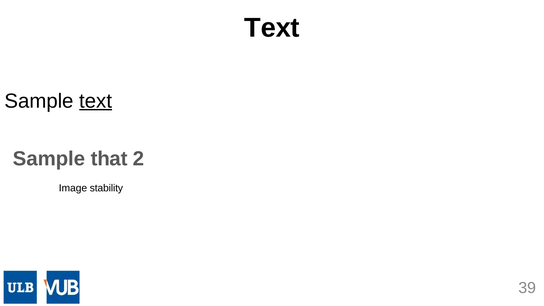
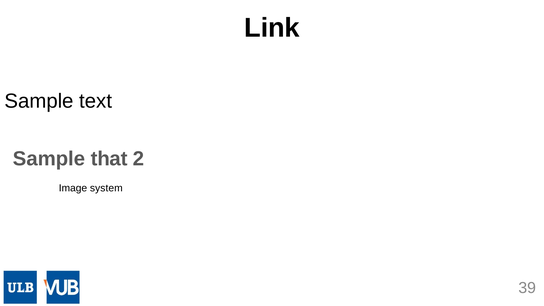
Text: Text -> Link (272, 28)
text underline: present -> none (96, 101)
stability: stability -> system (106, 188)
